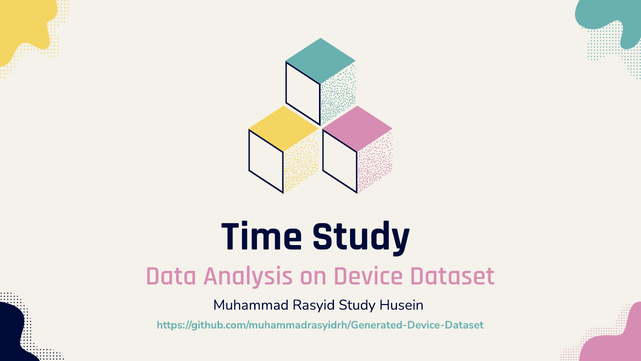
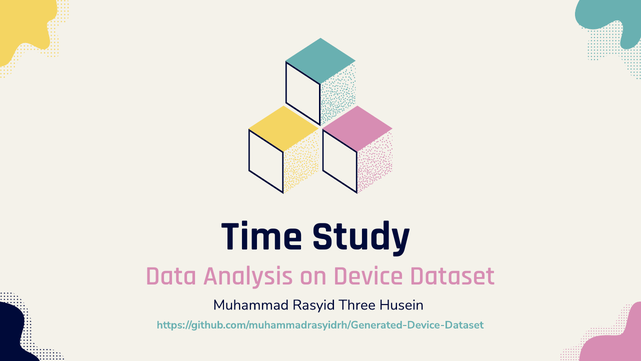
Rasyid Study: Study -> Three (357, 305)
